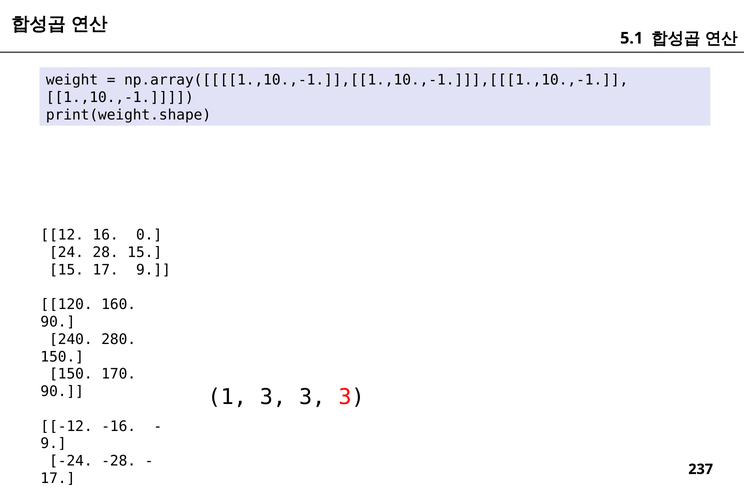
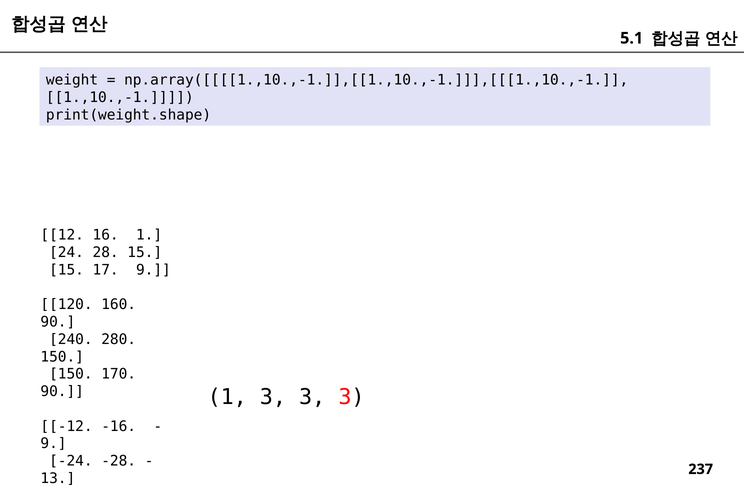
16 0: 0 -> 1 (149, 235)
17: 17 -> 13 (58, 478)
